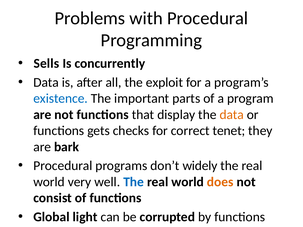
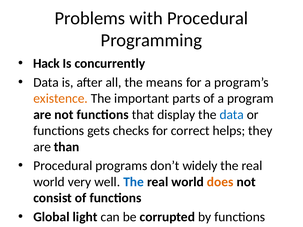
Sells: Sells -> Hack (46, 64)
exploit: exploit -> means (164, 82)
existence colour: blue -> orange (61, 99)
data colour: orange -> blue (232, 115)
tenet: tenet -> helps (229, 131)
bark: bark -> than (67, 147)
